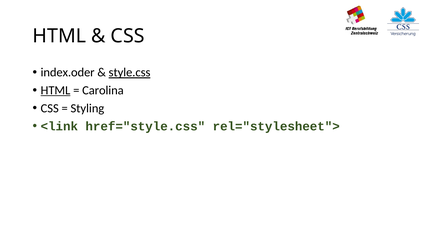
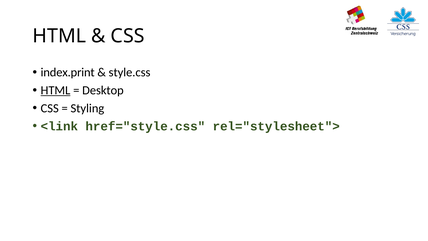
index.oder: index.oder -> index.print (68, 72)
style.css underline: present -> none (130, 72)
Carolina: Carolina -> Desktop (103, 90)
